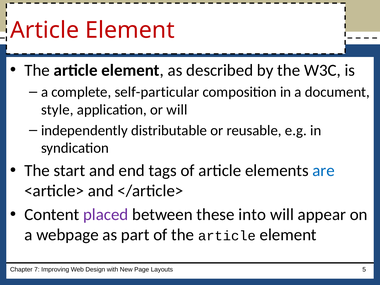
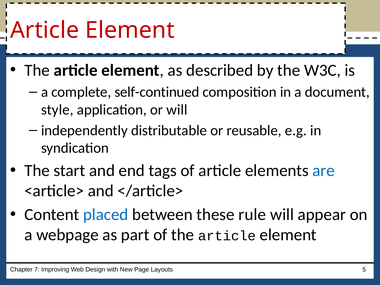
self-particular: self-particular -> self-continued (157, 92)
placed colour: purple -> blue (106, 215)
into: into -> rule (252, 215)
